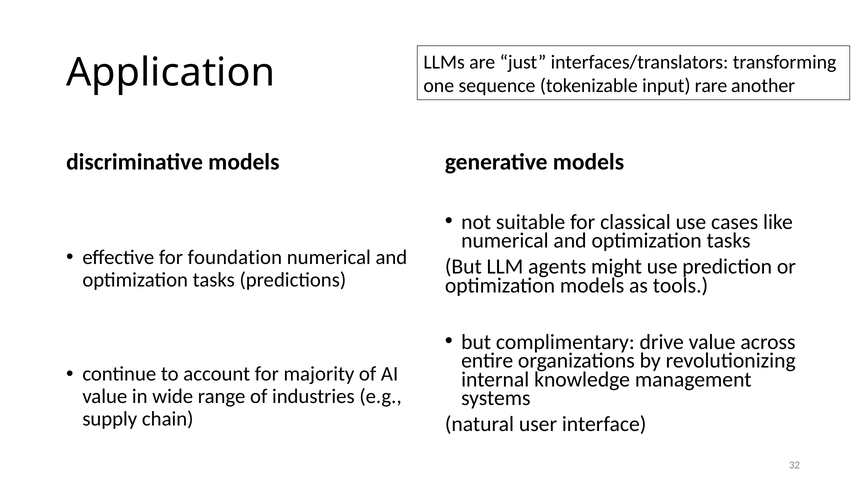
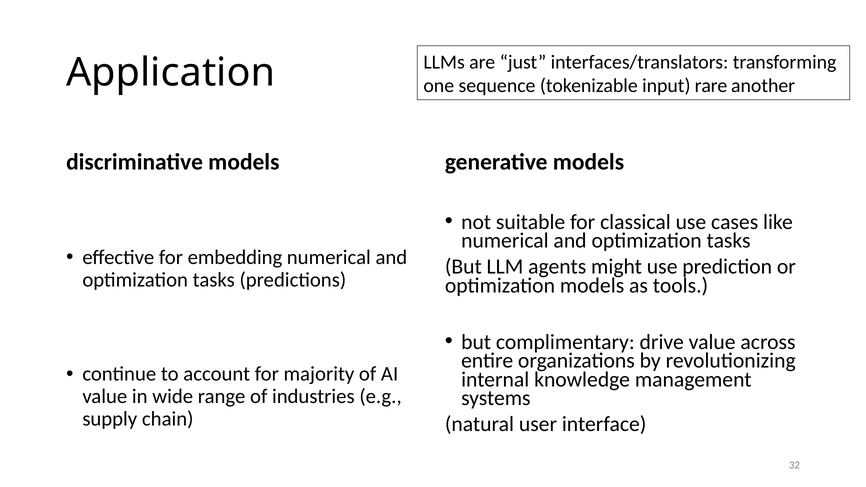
foundation: foundation -> embedding (235, 258)
